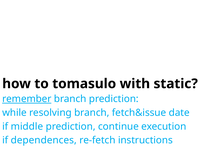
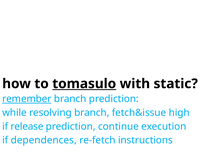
tomasulo underline: none -> present (84, 84)
date: date -> high (179, 113)
middle: middle -> release (27, 127)
